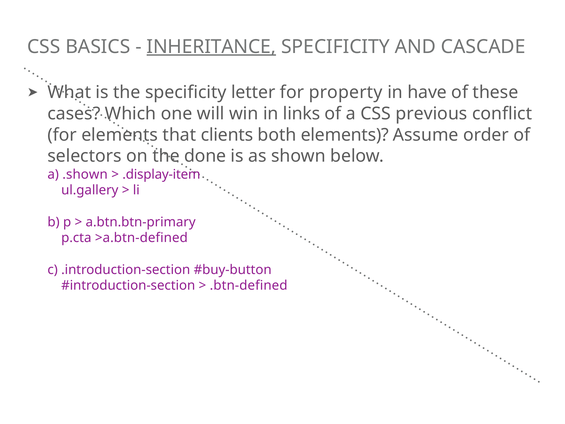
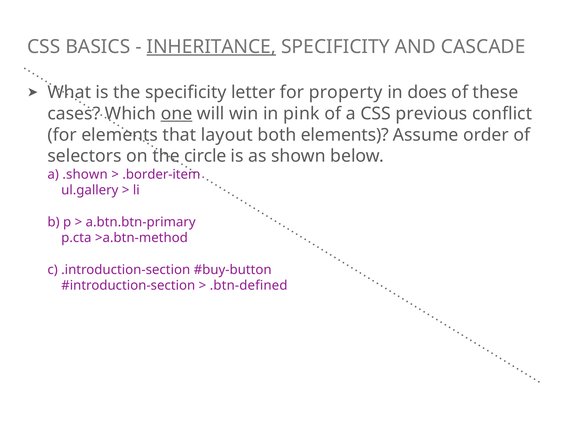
have: have -> does (427, 92)
one underline: none -> present (177, 114)
links: links -> pink (301, 114)
clients: clients -> layout (227, 135)
done: done -> circle (205, 156)
.display-item: .display-item -> .border-item (161, 174)
>a.btn-defined: >a.btn-defined -> >a.btn-method (141, 238)
